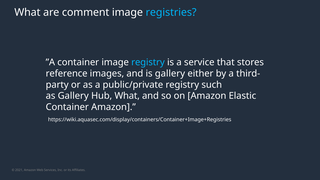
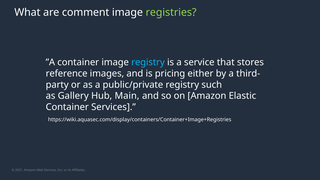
registries colour: light blue -> light green (171, 12)
is gallery: gallery -> pricing (170, 73)
Hub What: What -> Main (127, 96)
Container Amazon: Amazon -> Services (113, 107)
